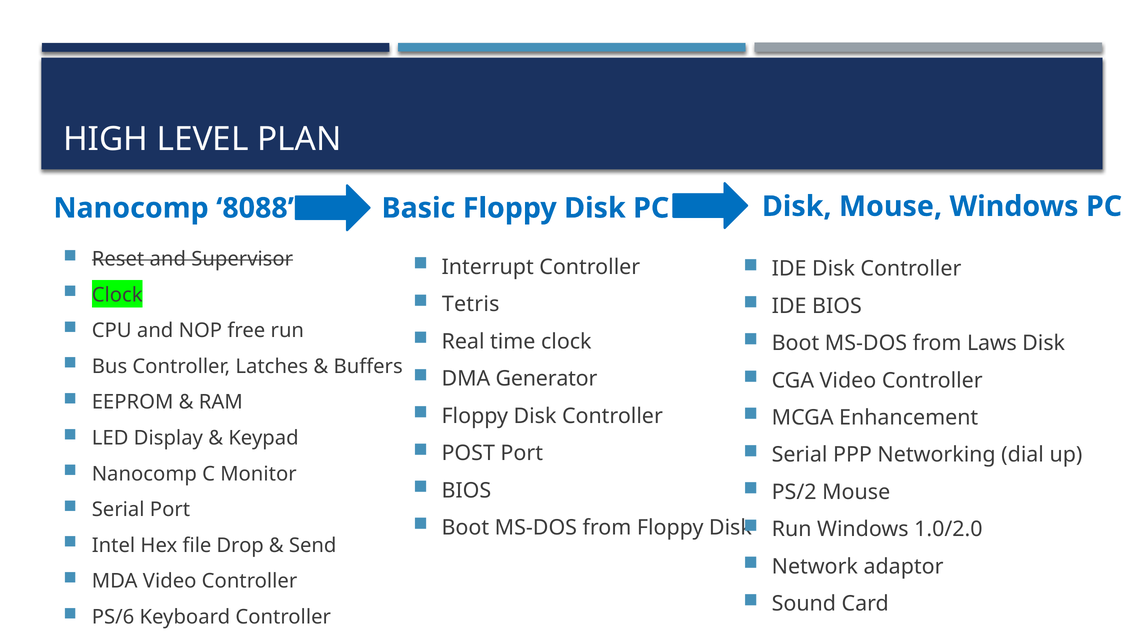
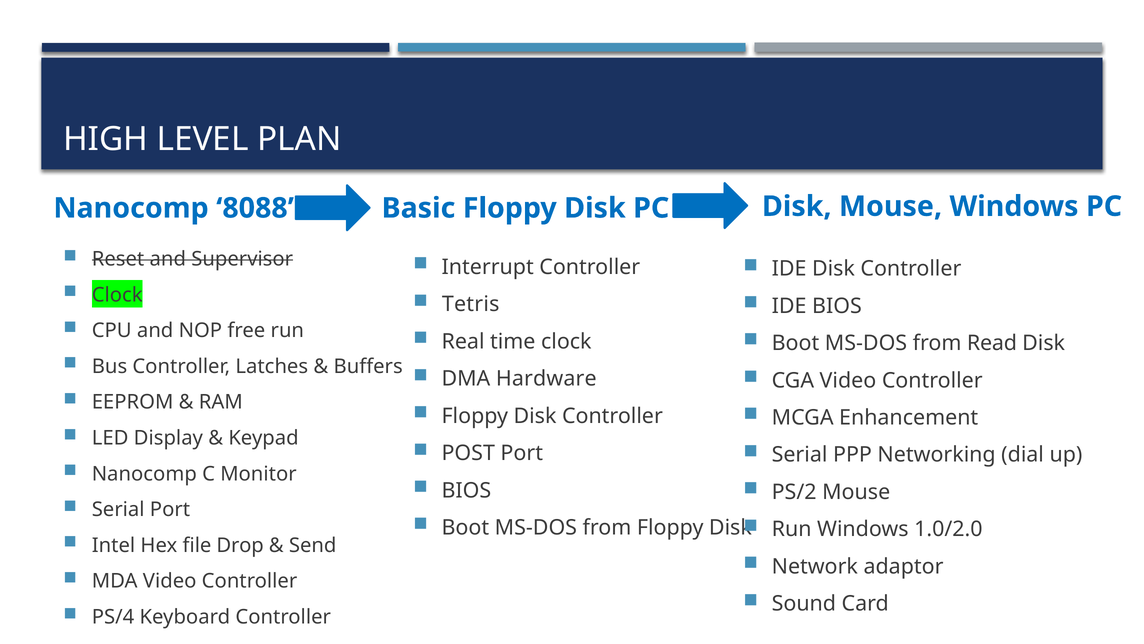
Laws: Laws -> Read (992, 343)
Generator: Generator -> Hardware (546, 379)
PS/6: PS/6 -> PS/4 (113, 617)
